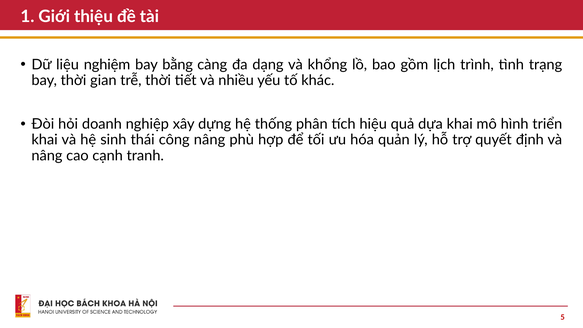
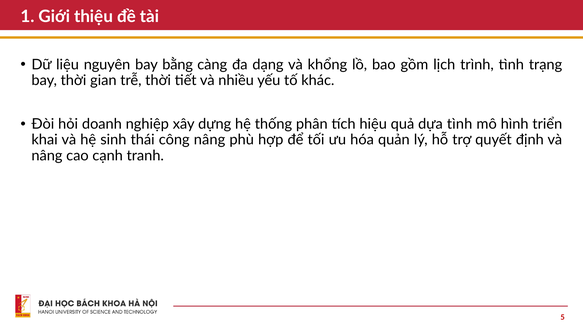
nghiệm: nghiệm -> nguyên (107, 65)
dựa khai: khai -> tình (460, 124)
